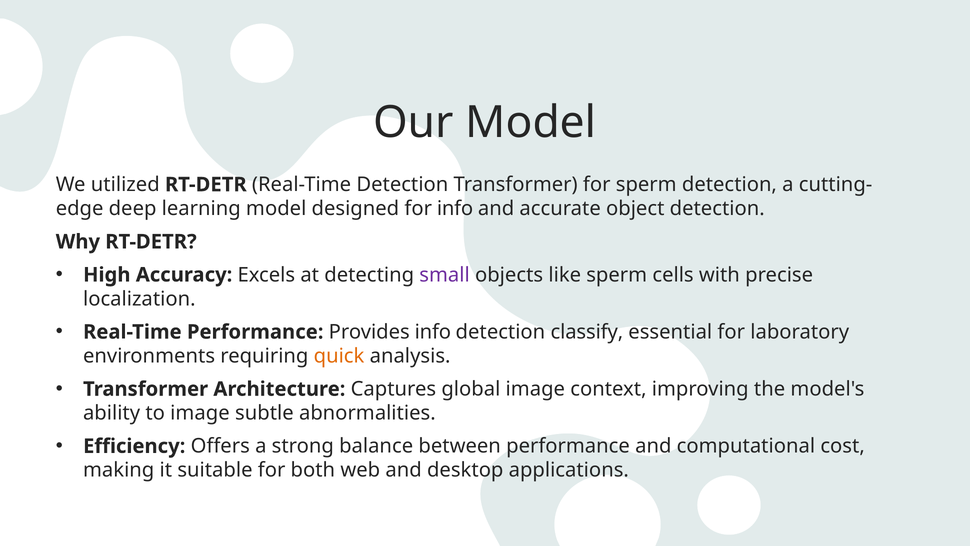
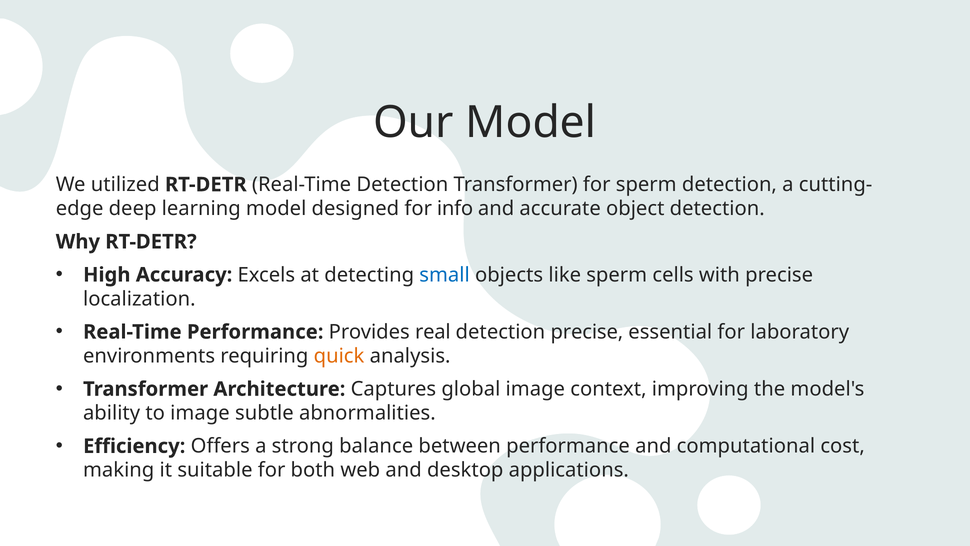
small colour: purple -> blue (445, 275)
Provides info: info -> real (433, 332)
detection classify: classify -> precise (587, 332)
